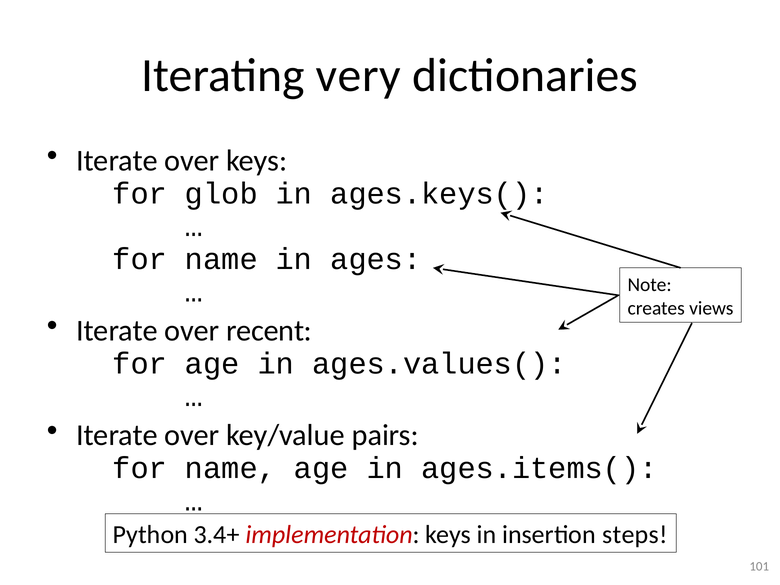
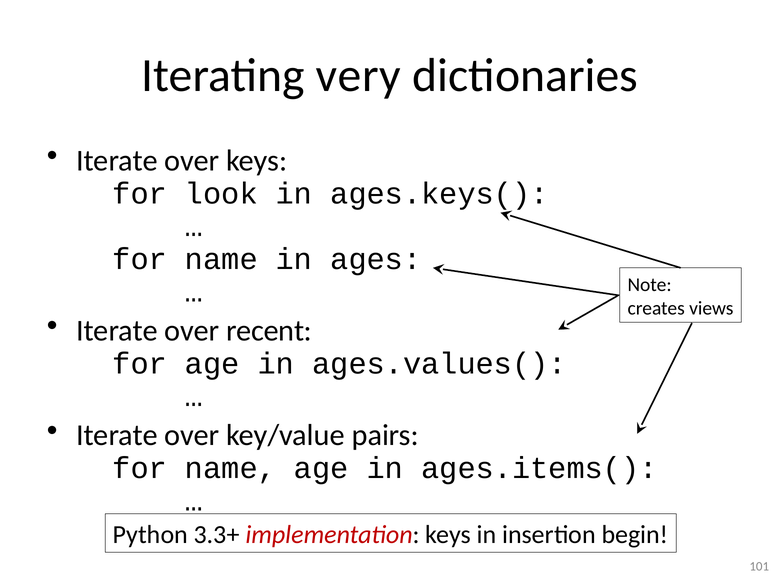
glob: glob -> look (221, 193)
3.4+: 3.4+ -> 3.3+ (217, 535)
steps: steps -> begin (635, 535)
